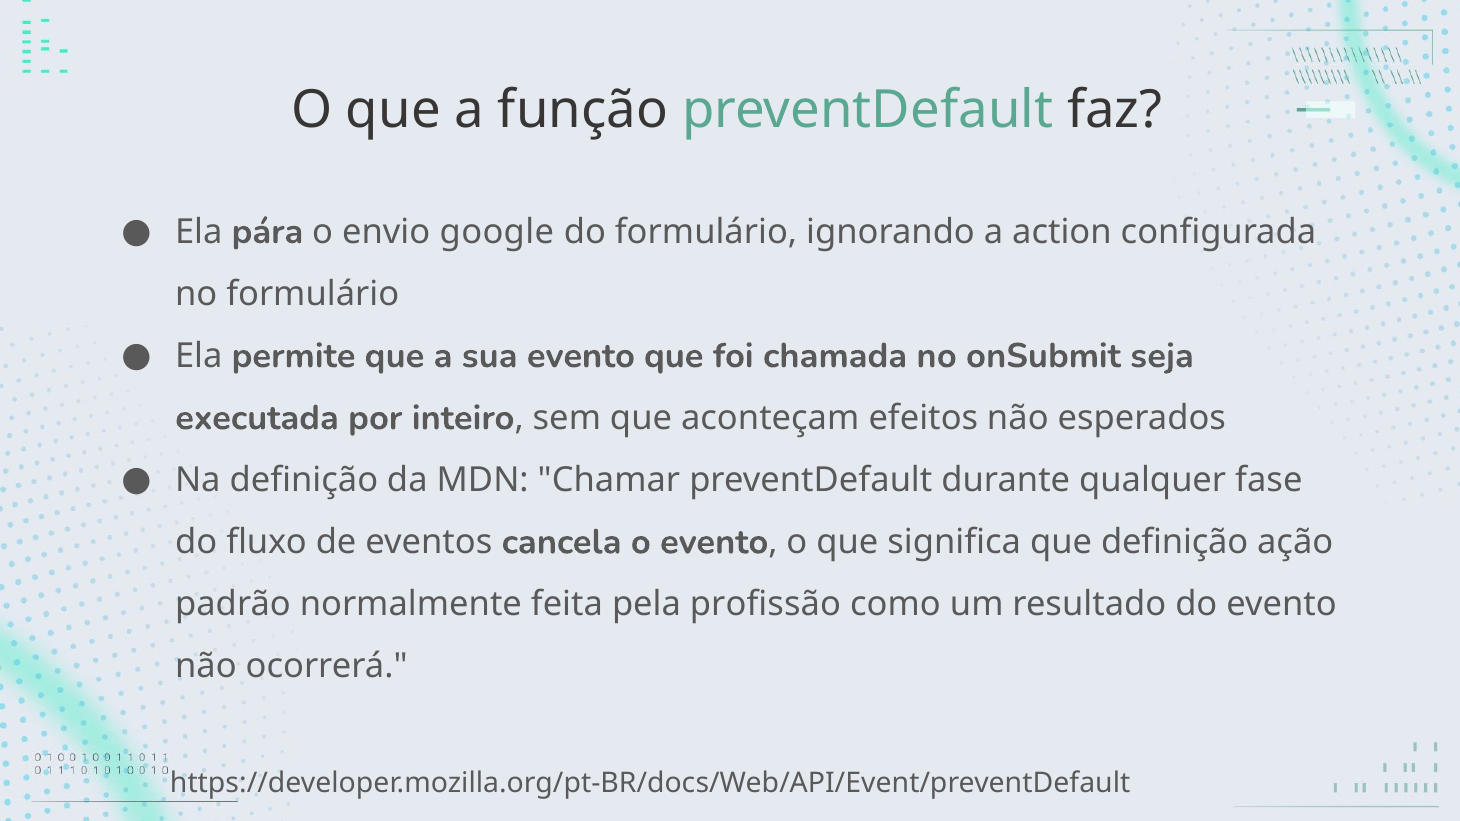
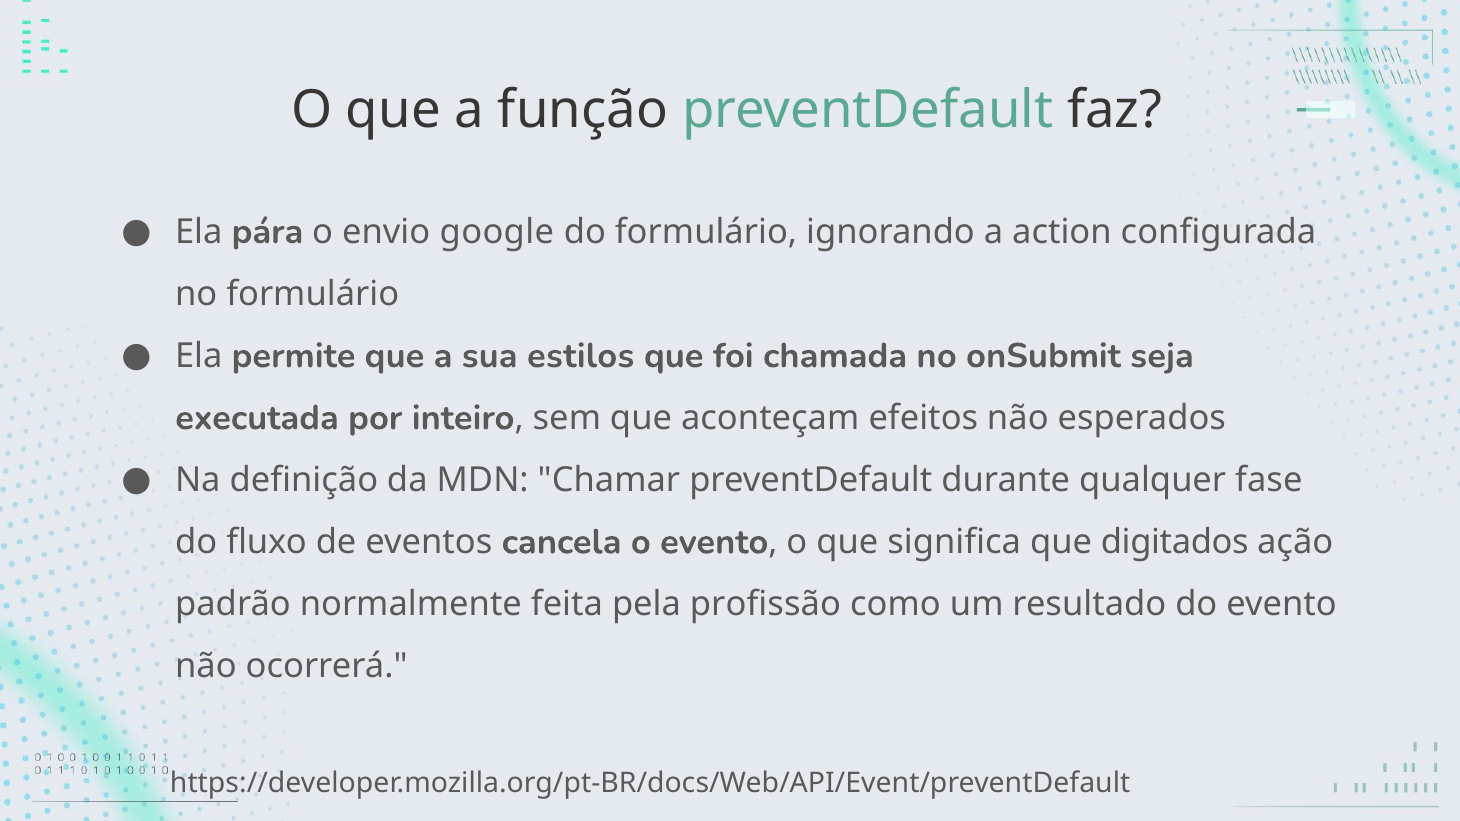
sua evento: evento -> estilos (581, 356)
que definição: definição -> digitados (1175, 542)
